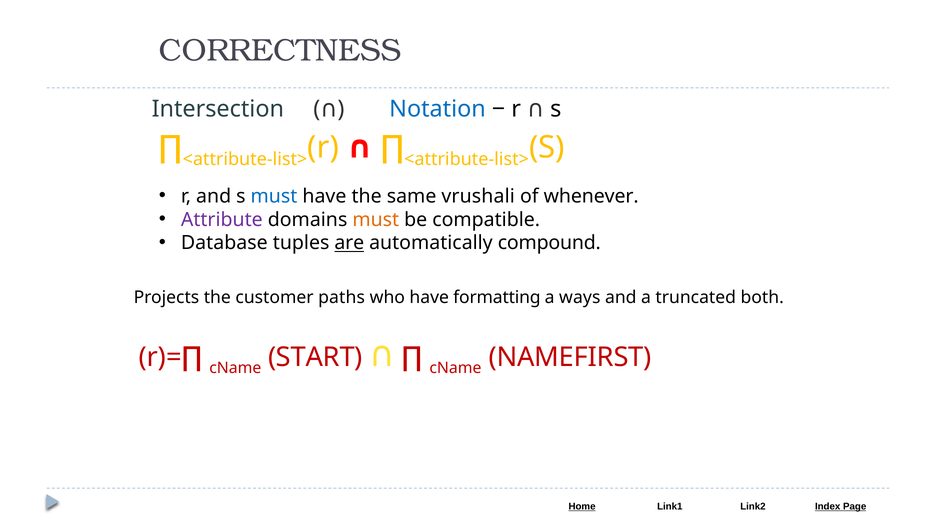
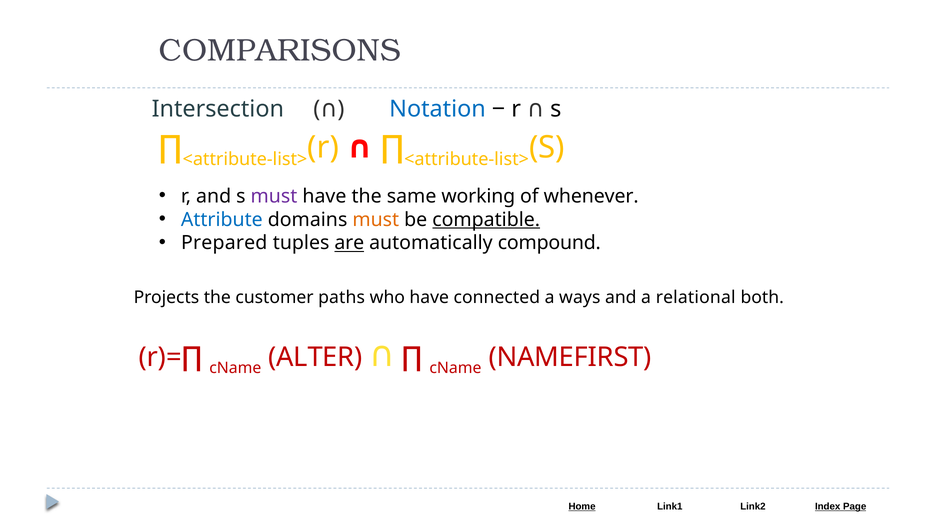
CORRECTNESS: CORRECTNESS -> COMPARISONS (280, 50)
must colour: blue -> purple (274, 196)
vrushali: vrushali -> working (478, 196)
Attribute colour: purple -> blue (222, 219)
compatible underline: none -> present (486, 219)
Database: Database -> Prepared (224, 243)
formatting: formatting -> connected (497, 297)
truncated: truncated -> relational (696, 297)
START: START -> ALTER (315, 357)
